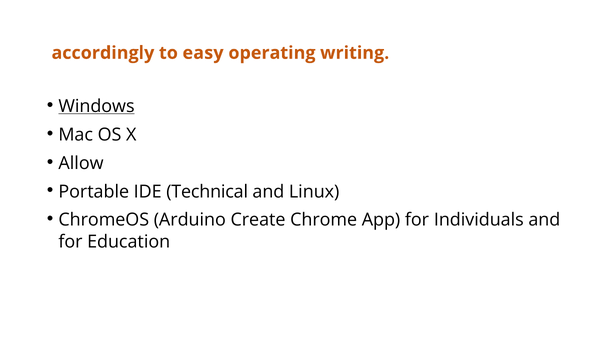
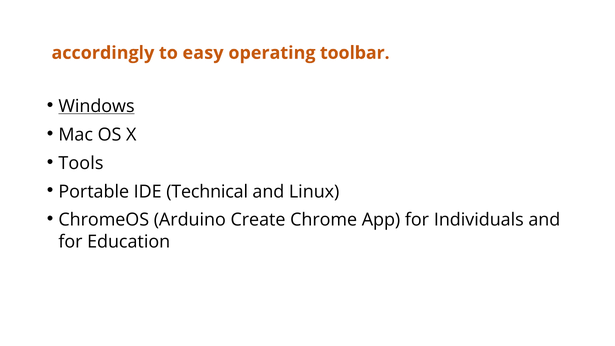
writing: writing -> toolbar (355, 53)
Allow: Allow -> Tools (81, 163)
